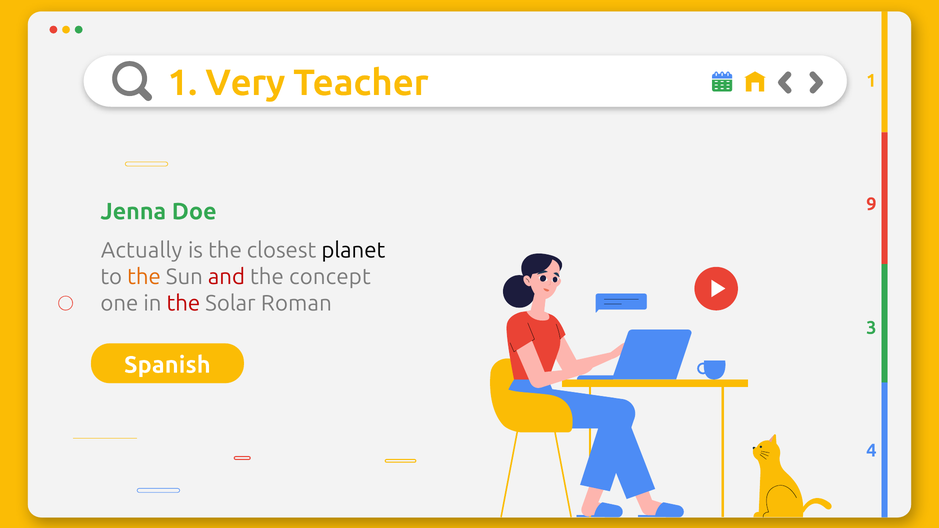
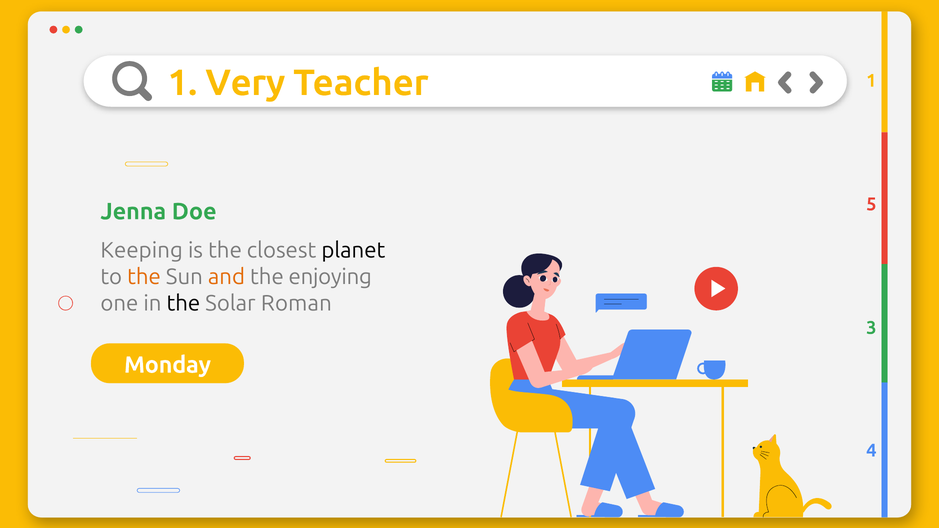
9: 9 -> 5 (871, 204)
Actually: Actually -> Keeping (142, 251)
and colour: red -> orange (226, 277)
concept: concept -> enjoying (330, 277)
the colour: red -> black (183, 304)
Spanish: Spanish -> Monday (168, 365)
